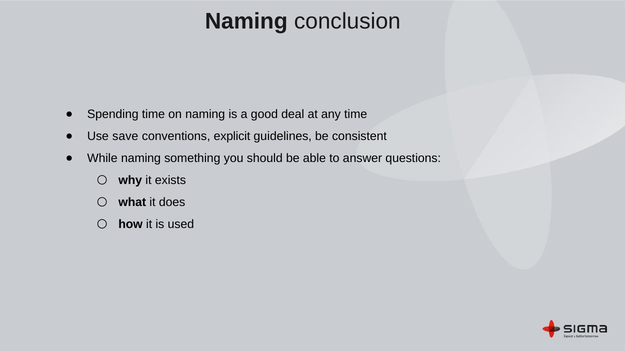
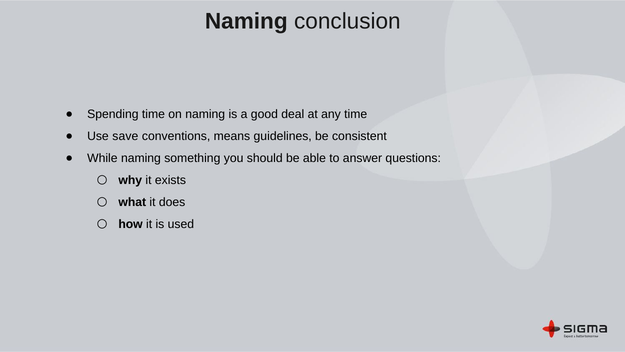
explicit: explicit -> means (232, 136)
